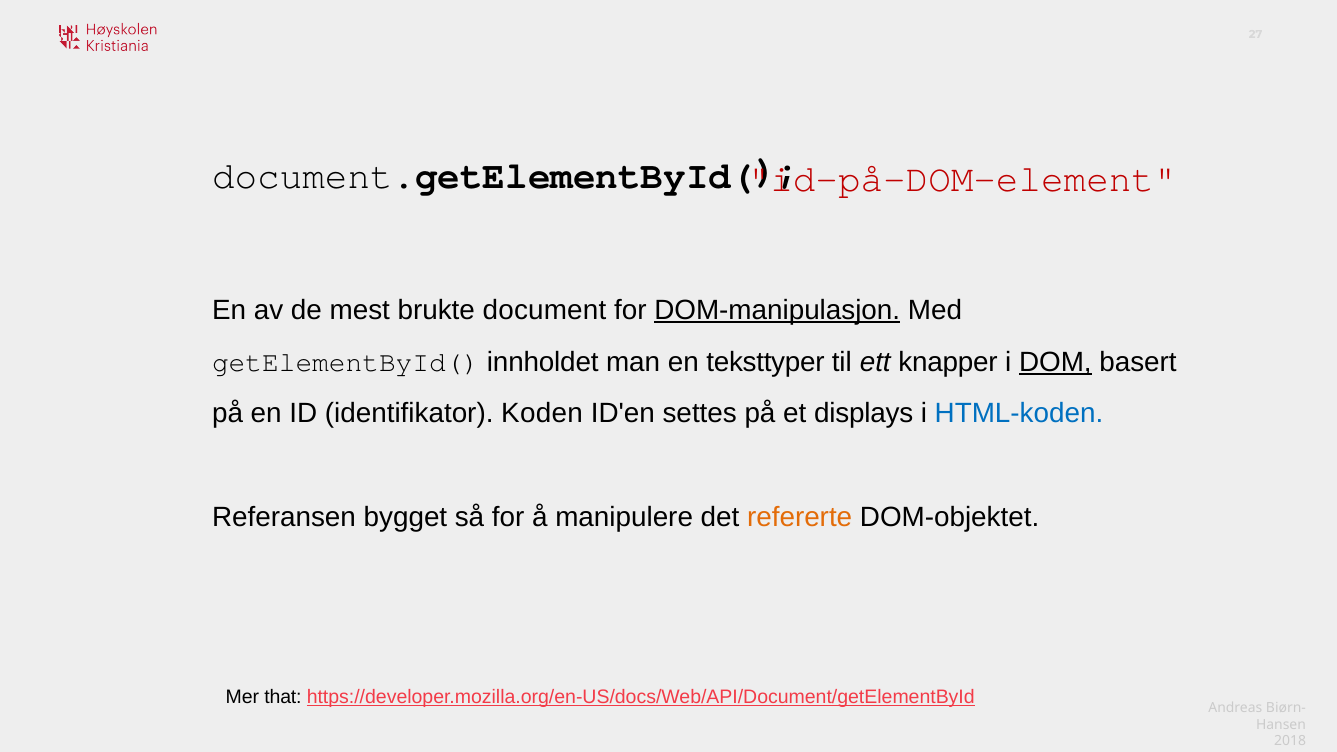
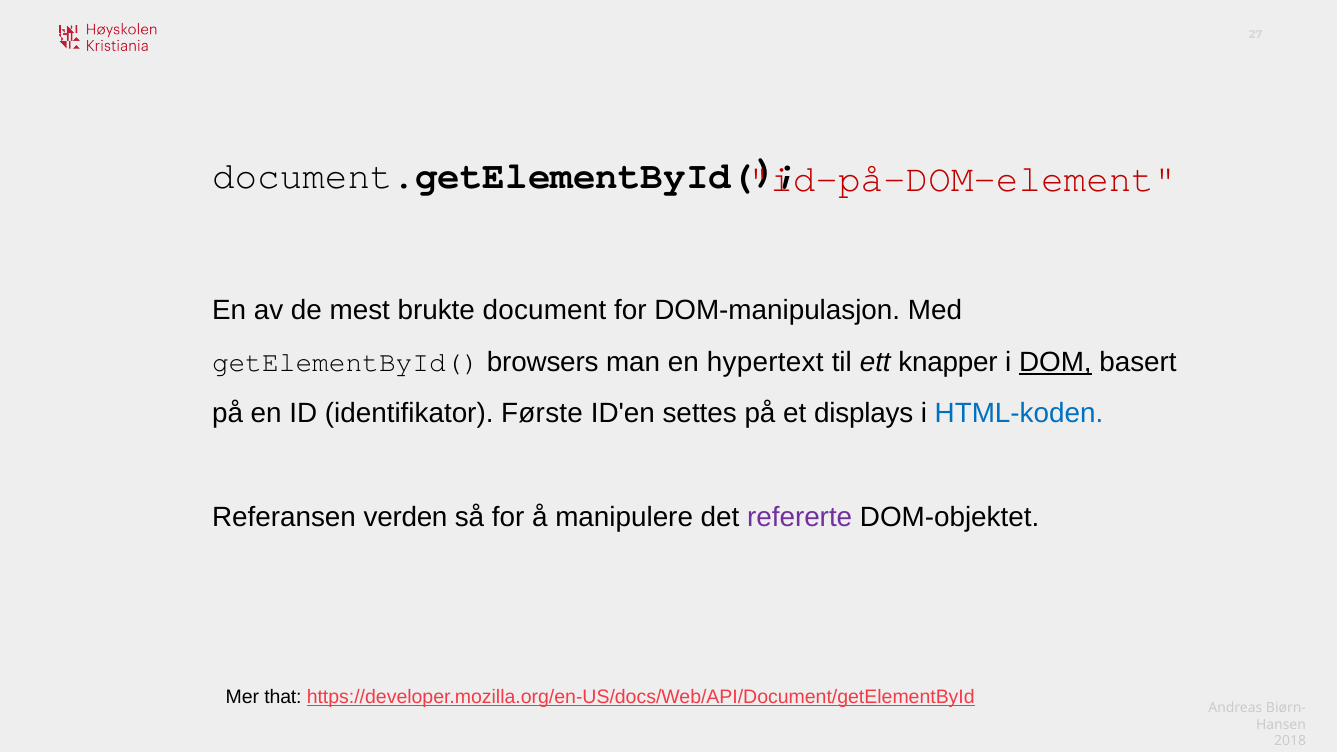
DOM-manipulasjon underline: present -> none (777, 310)
innholdet: innholdet -> browsers (543, 362)
teksttyper: teksttyper -> hypertext (765, 362)
Koden: Koden -> Første (542, 414)
bygget: bygget -> verden (406, 517)
refererte colour: orange -> purple (800, 517)
